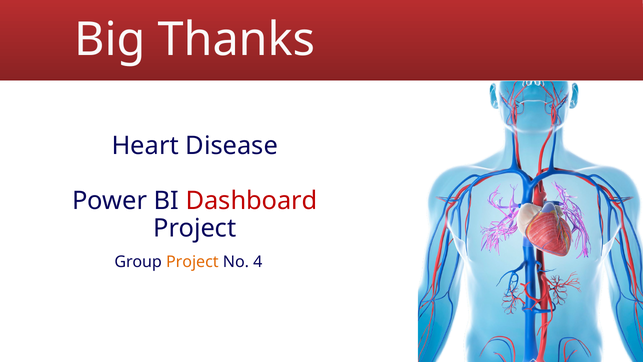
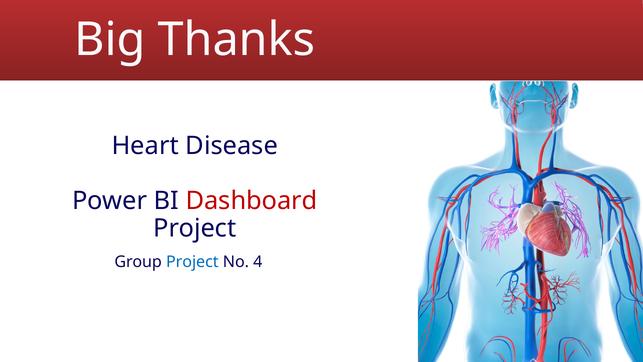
Project colour: orange -> blue (192, 262)
